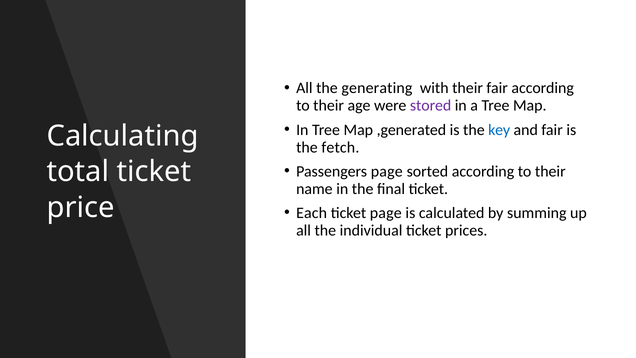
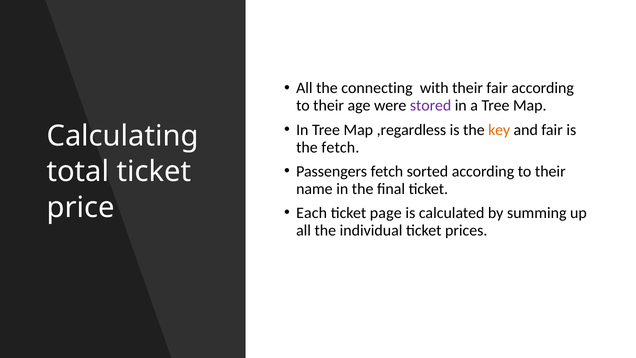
generating: generating -> connecting (377, 88)
,generated: ,generated -> ,regardless (411, 130)
key colour: blue -> orange (499, 130)
Passengers page: page -> fetch (387, 171)
